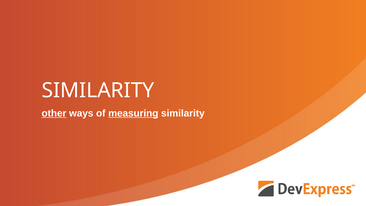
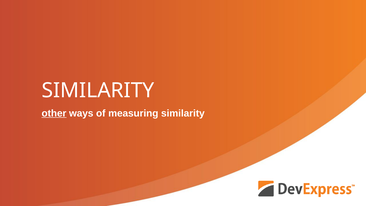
measuring underline: present -> none (133, 113)
